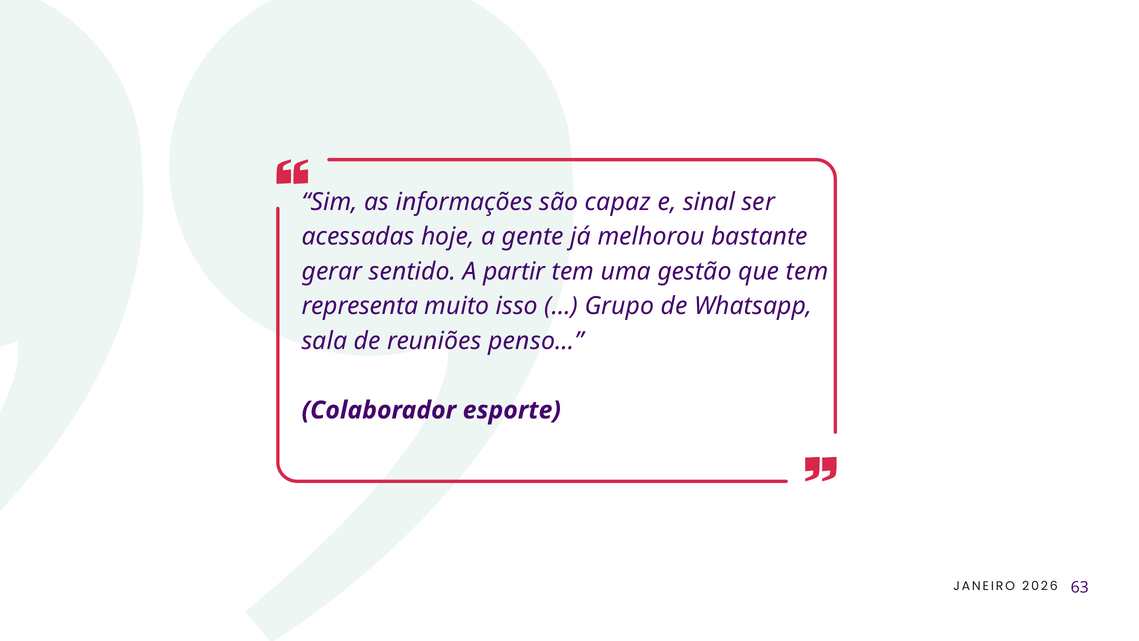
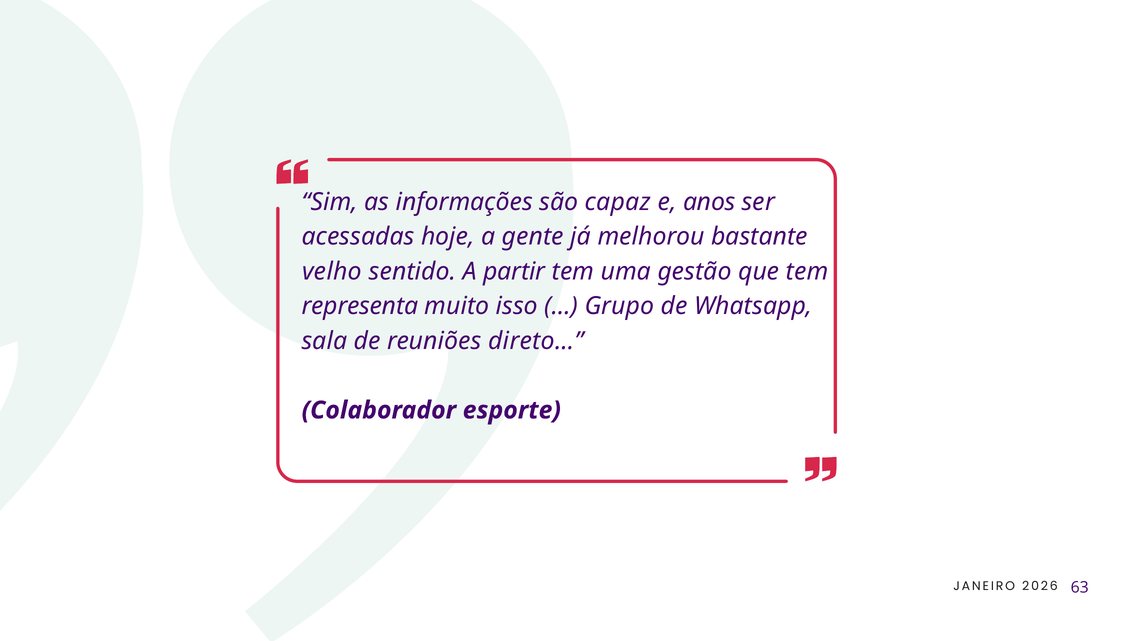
sinal: sinal -> anos (709, 202)
gerar: gerar -> velho (332, 271)
penso…: penso… -> direto… (536, 341)
